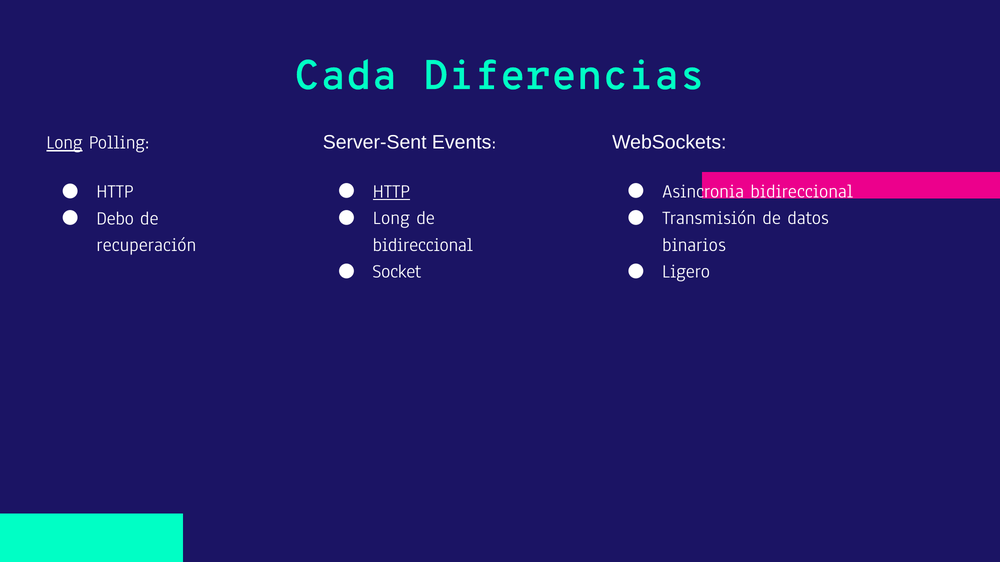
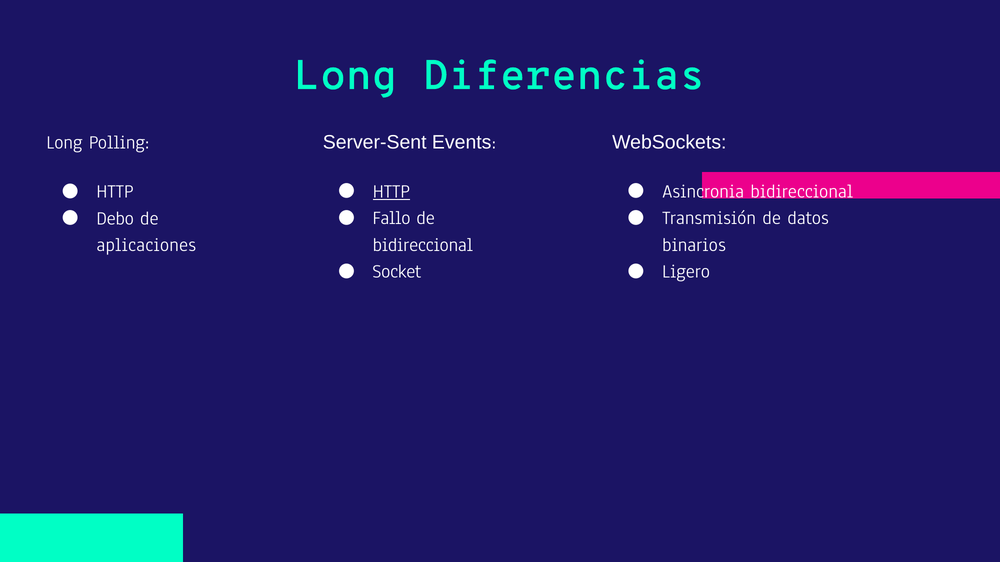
Cada: Cada -> Long (346, 75)
Long underline: present -> none (64, 143)
Long: Long -> Fallo (392, 218)
recuperación: recuperación -> aplicaciones (146, 245)
